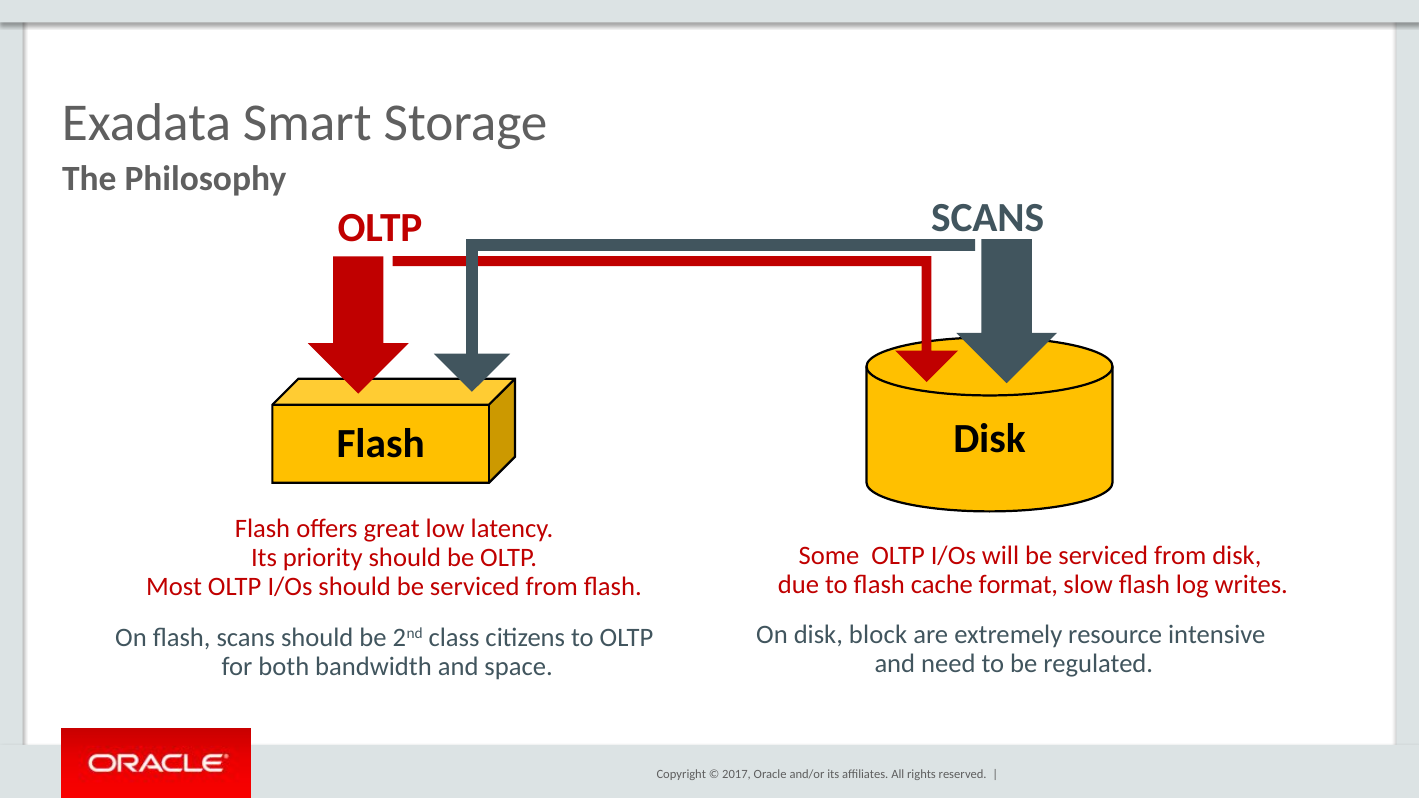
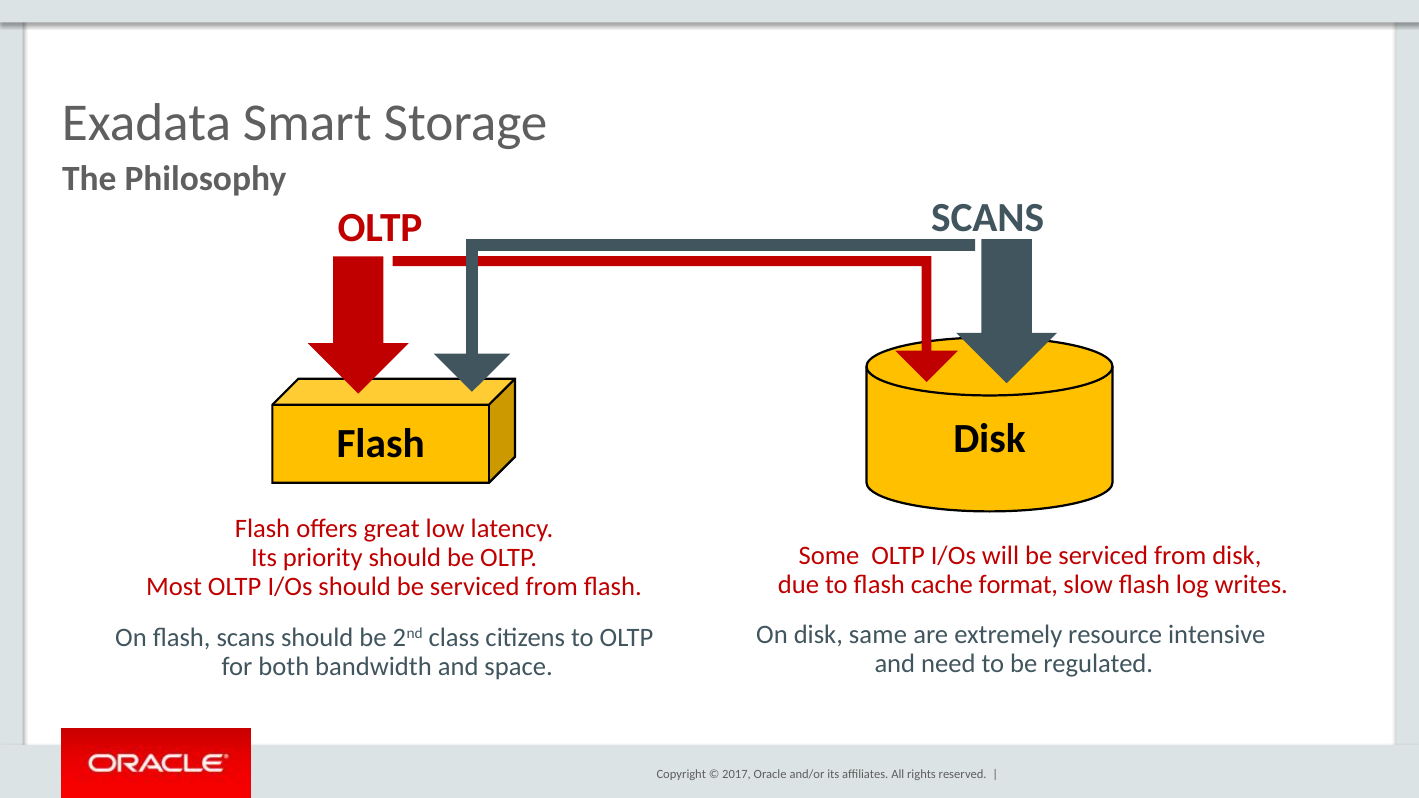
block: block -> same (878, 635)
